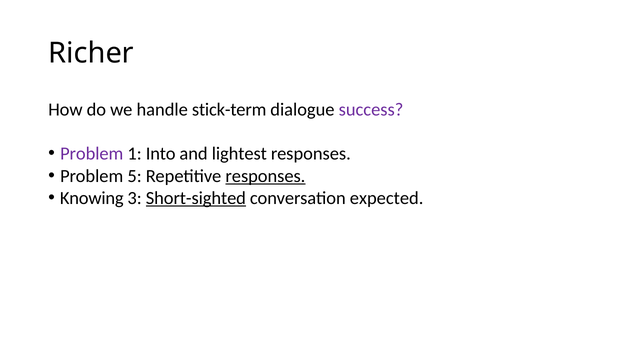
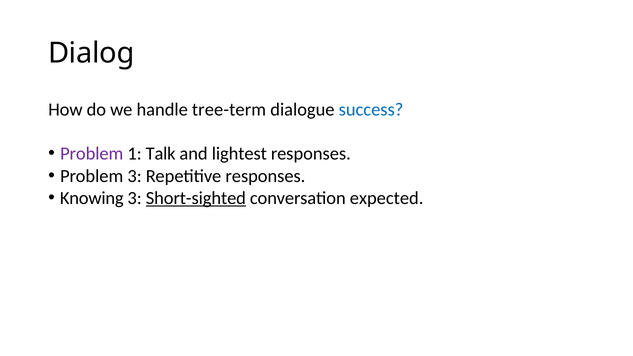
Richer: Richer -> Dialog (91, 53)
stick-term: stick-term -> tree-term (229, 110)
success colour: purple -> blue (371, 110)
Into: Into -> Talk (161, 154)
Problem 5: 5 -> 3 (135, 176)
responses underline: present -> none (265, 176)
